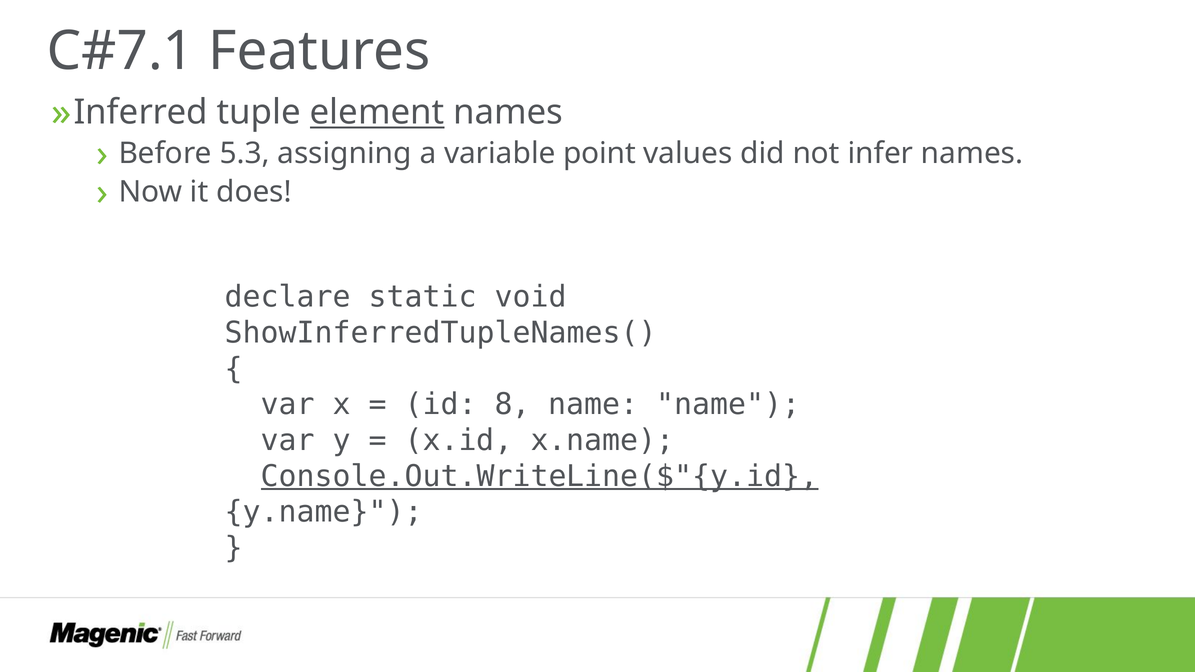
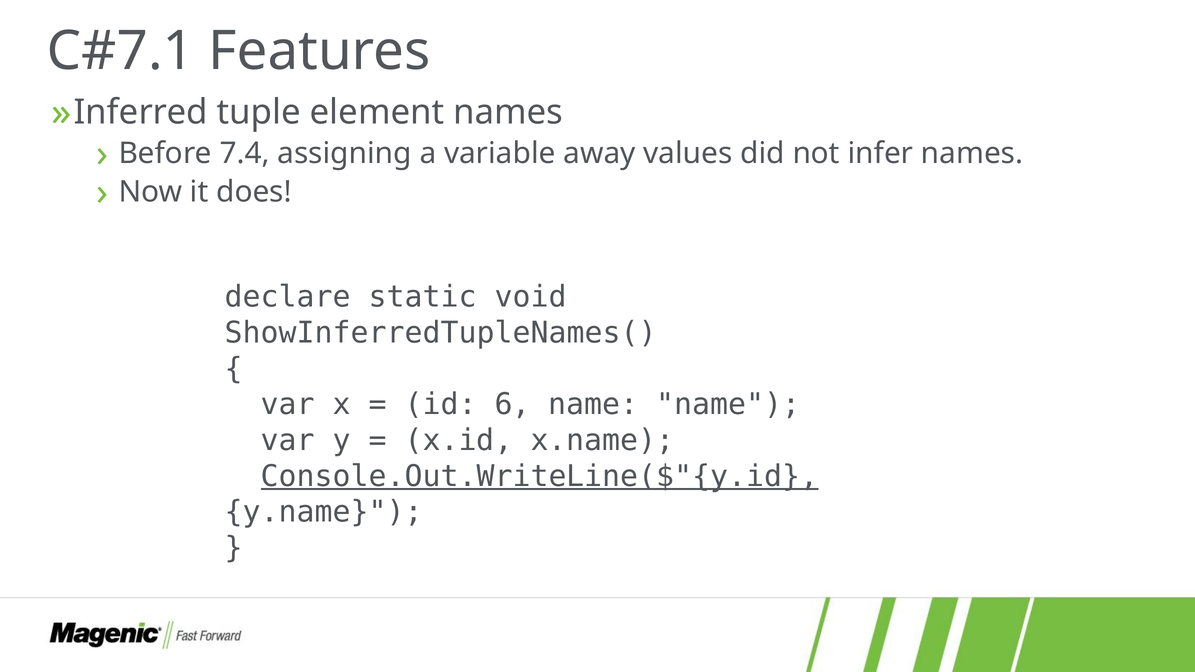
element underline: present -> none (377, 112)
5.3: 5.3 -> 7.4 (245, 154)
point: point -> away (599, 154)
8: 8 -> 6 (513, 405)
